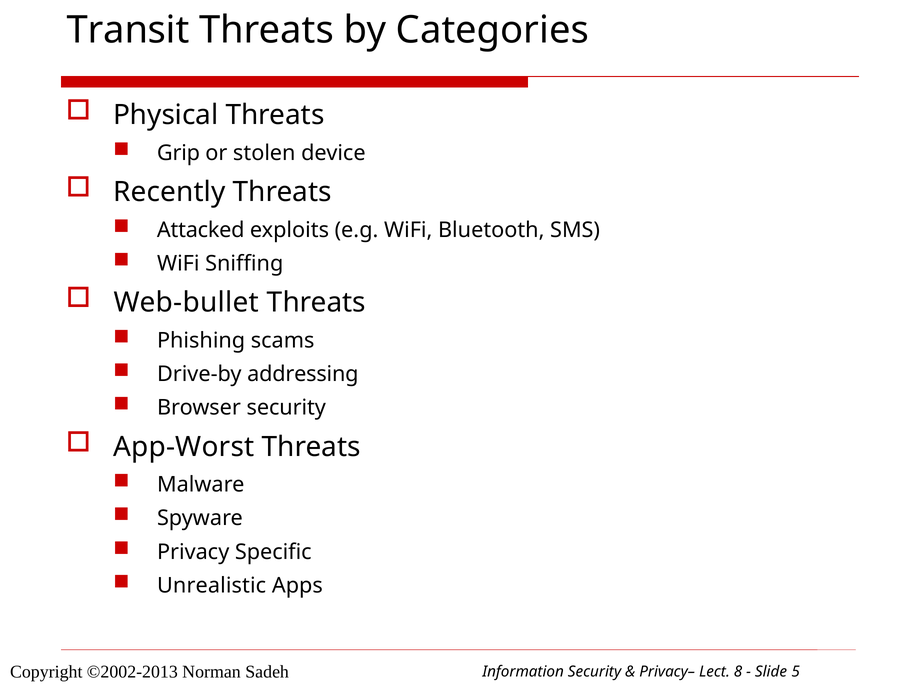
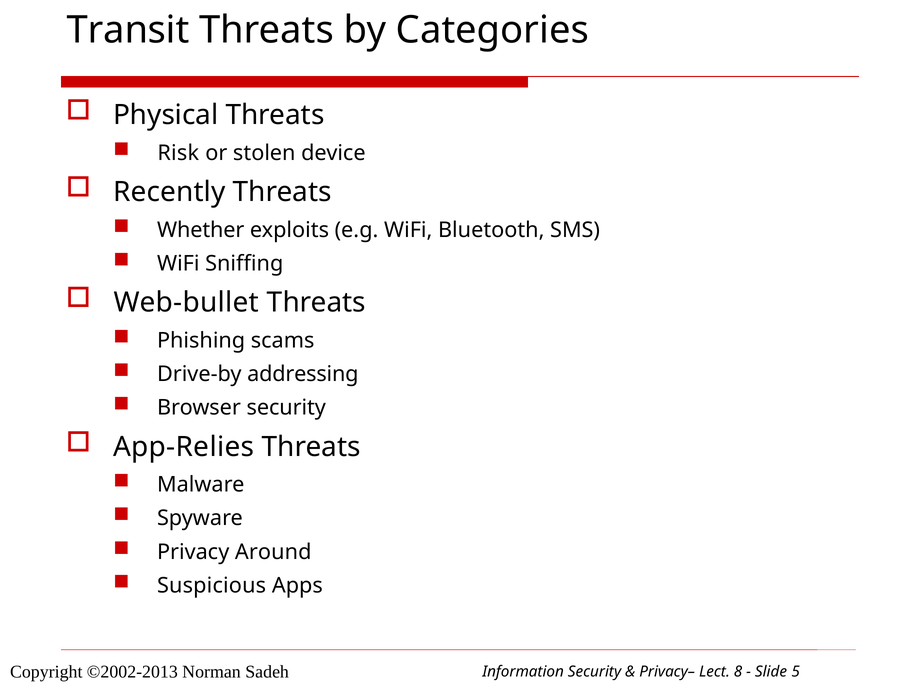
Grip: Grip -> Risk (178, 153)
Attacked: Attacked -> Whether (201, 230)
App-Worst: App-Worst -> App-Relies (184, 447)
Specific: Specific -> Around (273, 552)
Unrealistic: Unrealistic -> Suspicious (212, 585)
